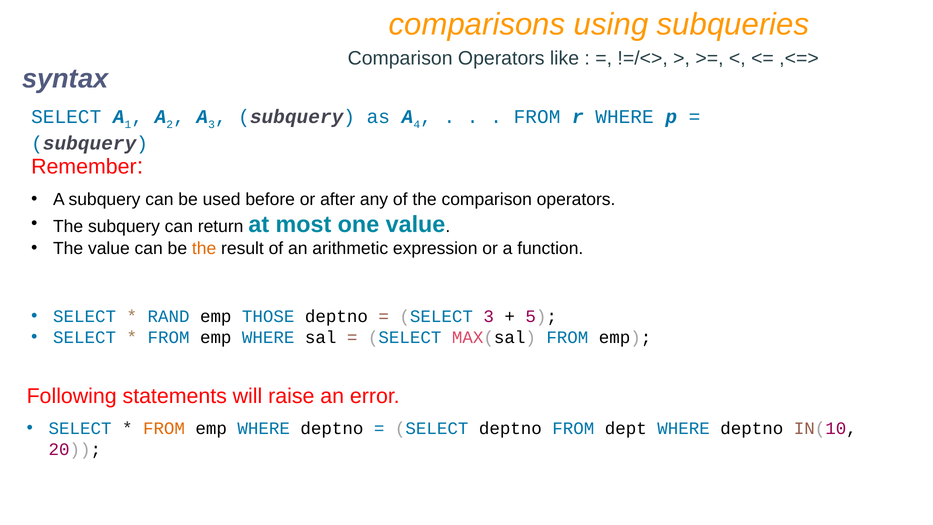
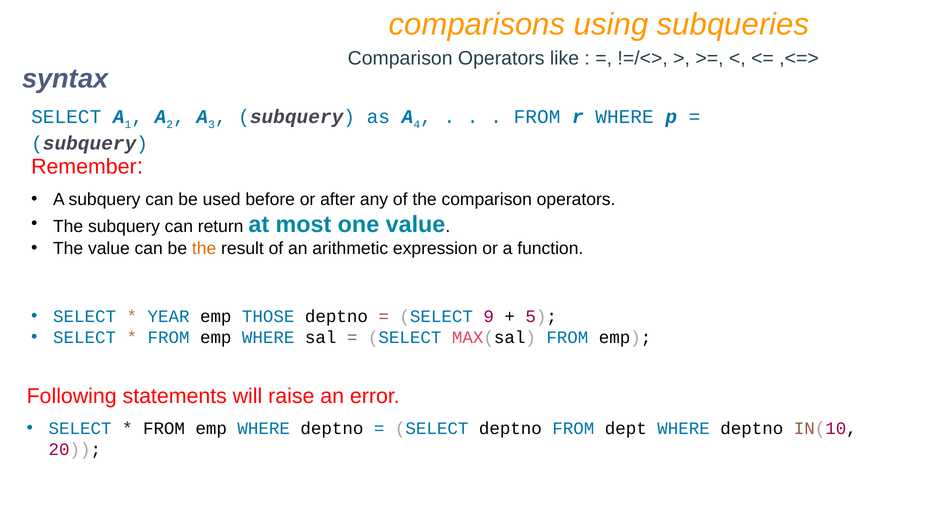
RAND: RAND -> YEAR (169, 316)
SELECT 3: 3 -> 9 (489, 316)
FROM colour: orange -> black (164, 428)
